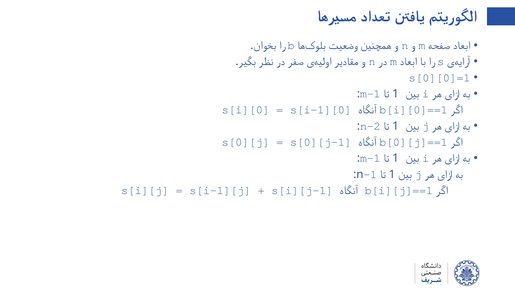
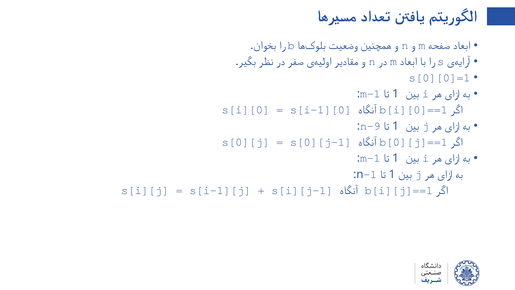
n-2: n-2 -> n-9 (370, 126)
